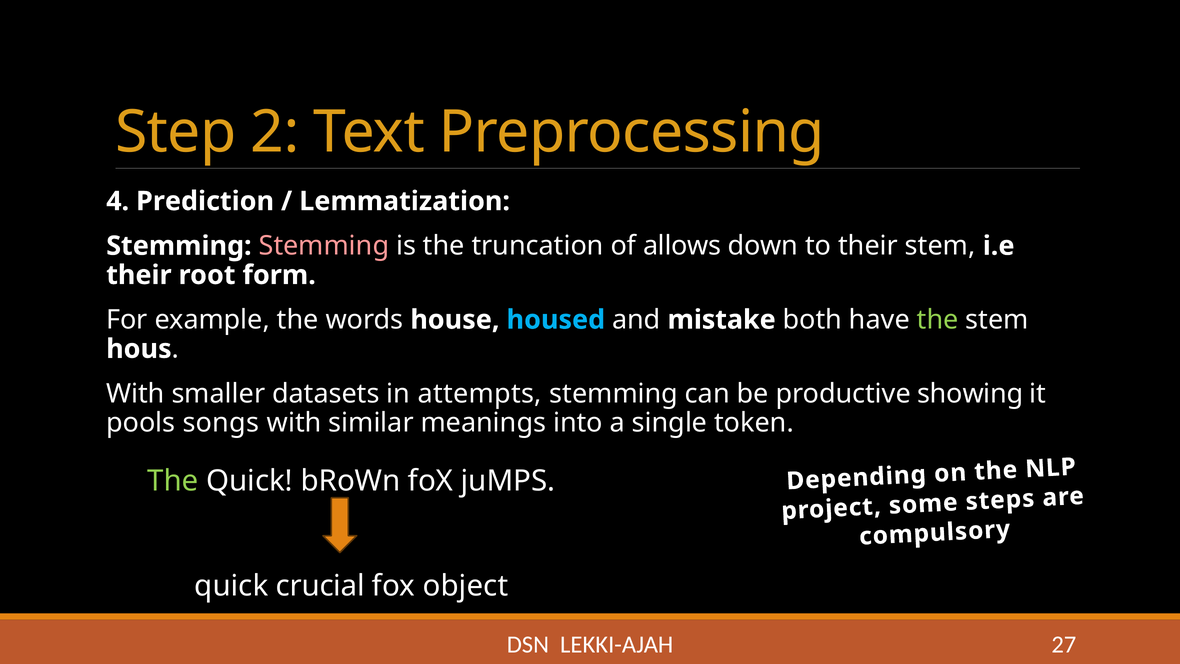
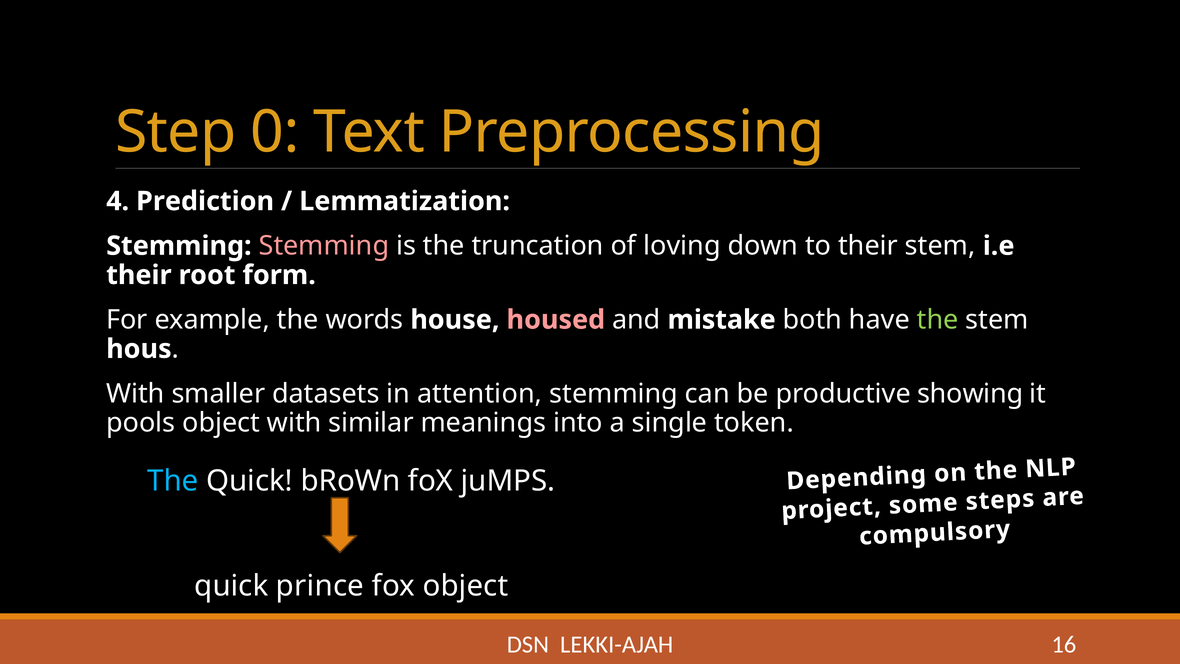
2: 2 -> 0 (275, 132)
allows: allows -> loving (682, 246)
housed colour: light blue -> pink (556, 320)
attempts: attempts -> attention (480, 393)
pools songs: songs -> object (221, 423)
The colour: light green -> light blue (173, 481)
crucial: crucial -> prince (320, 586)
27: 27 -> 16 (1064, 644)
